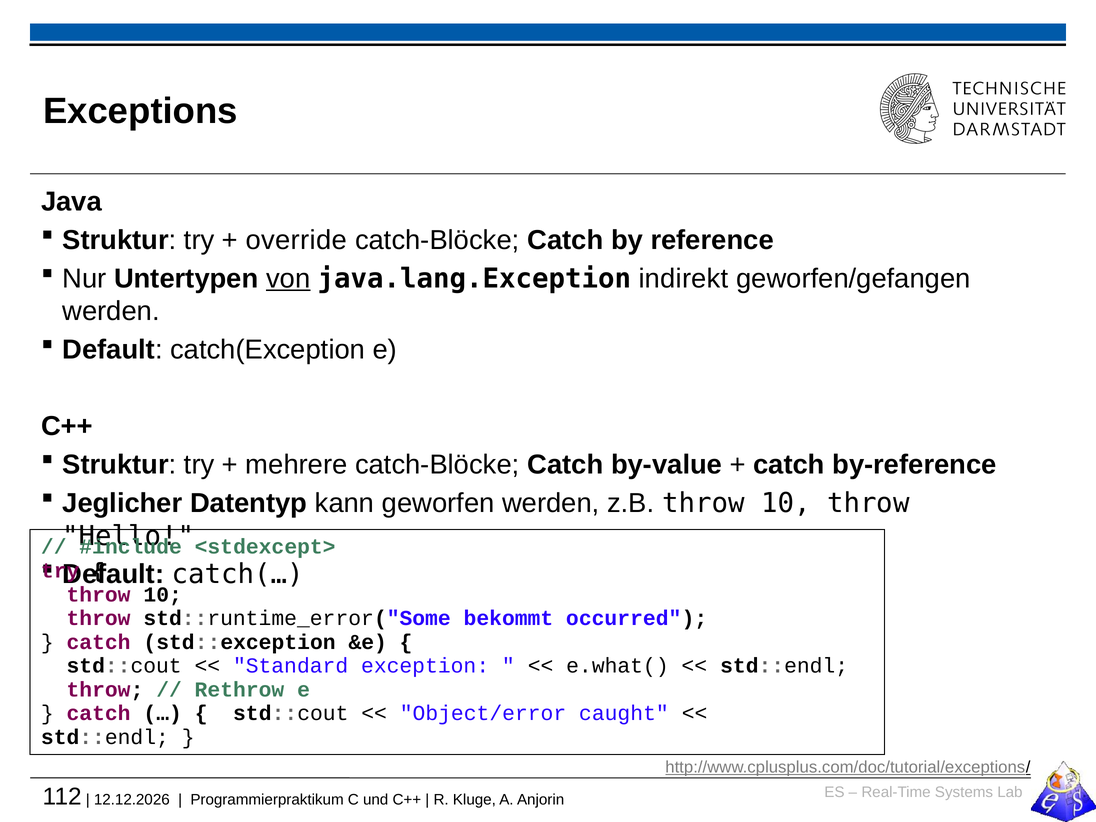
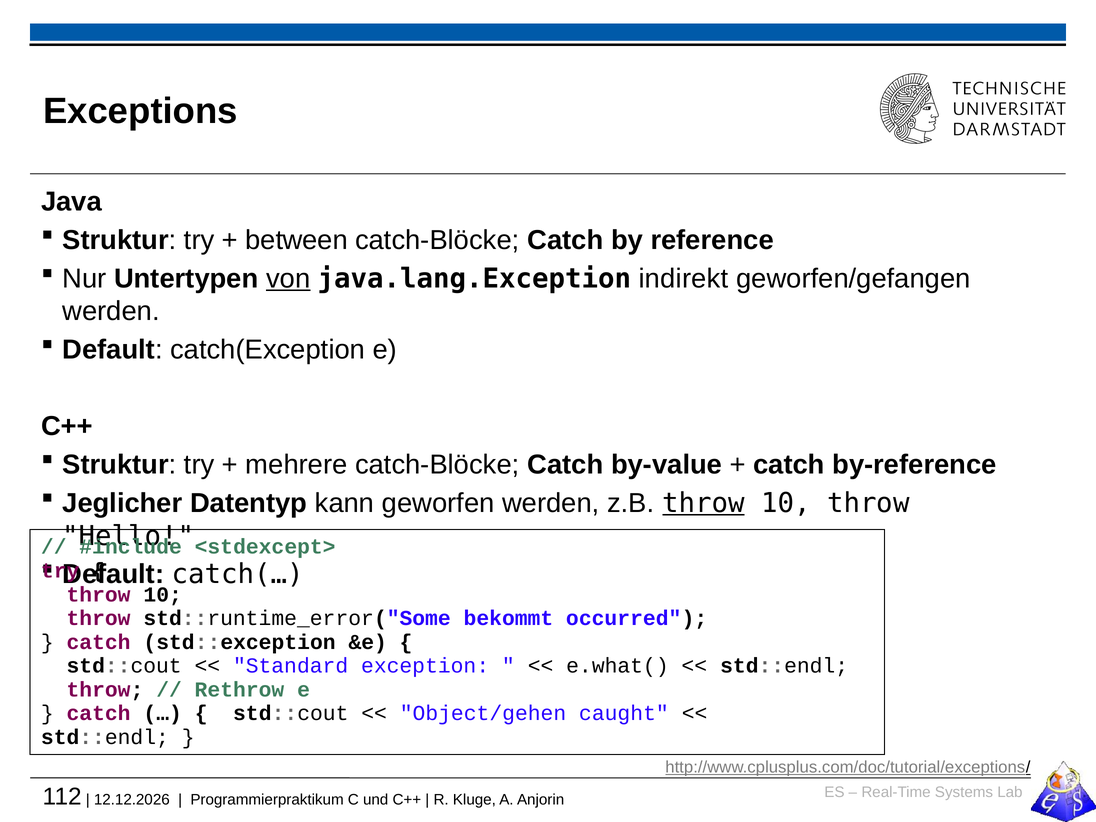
override: override -> between (297, 240)
throw underline: none -> present (703, 503)
Object/error: Object/error -> Object/gehen (483, 713)
